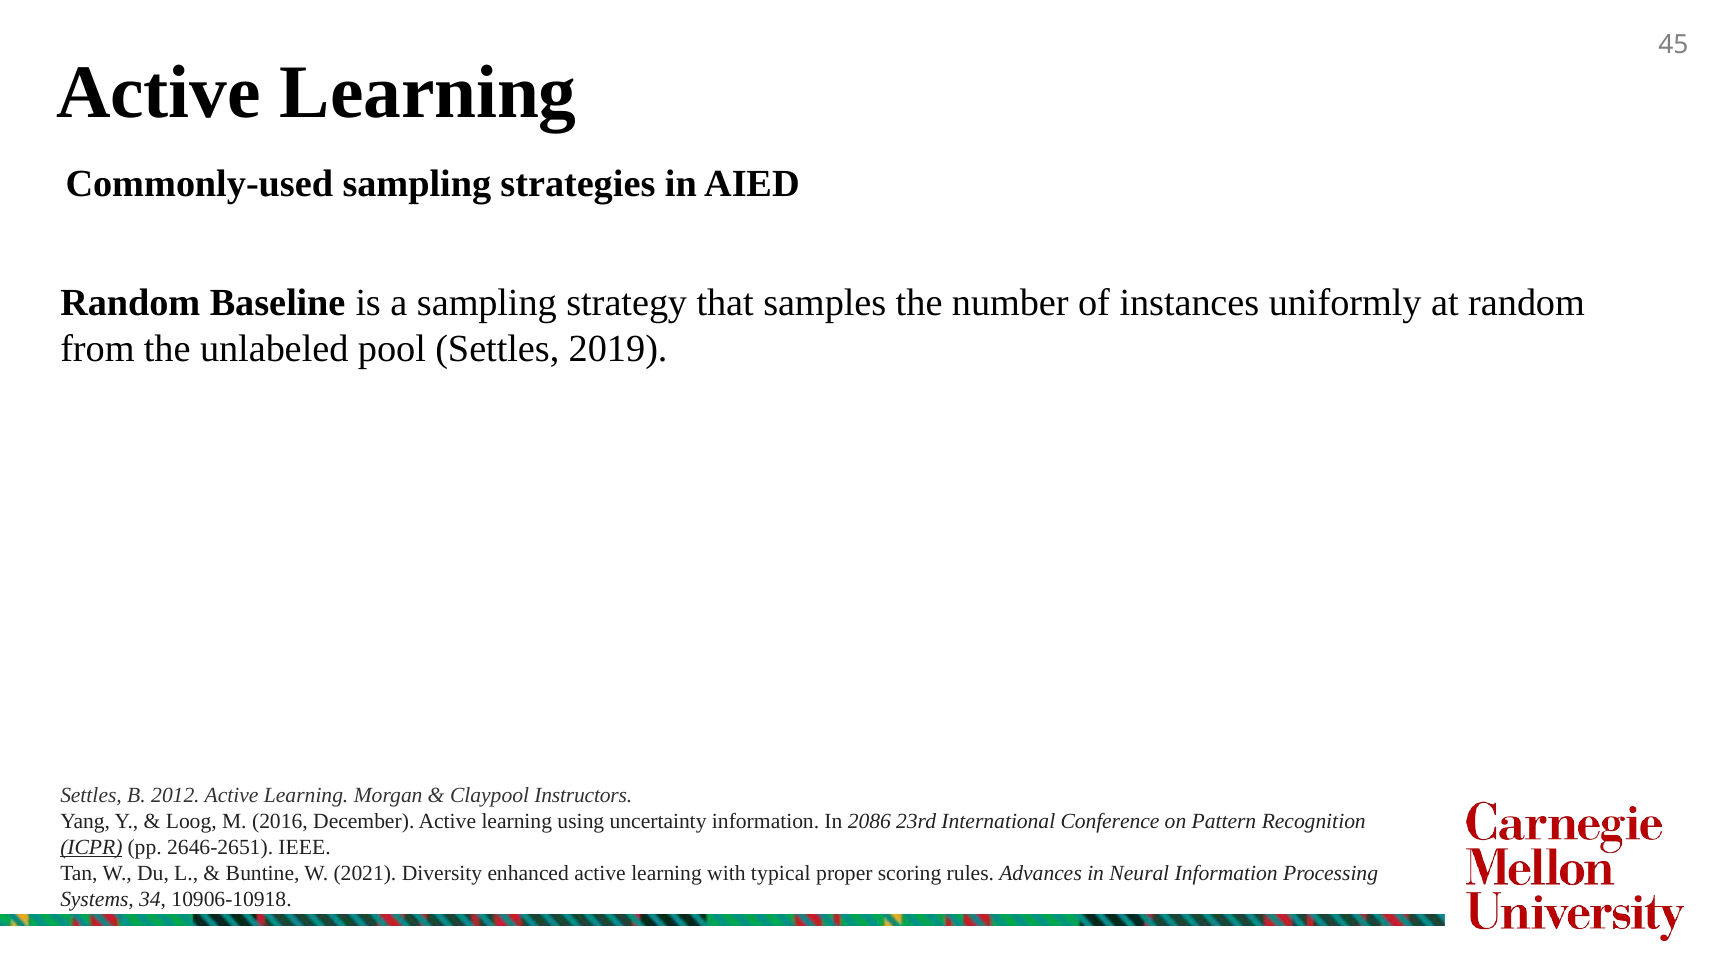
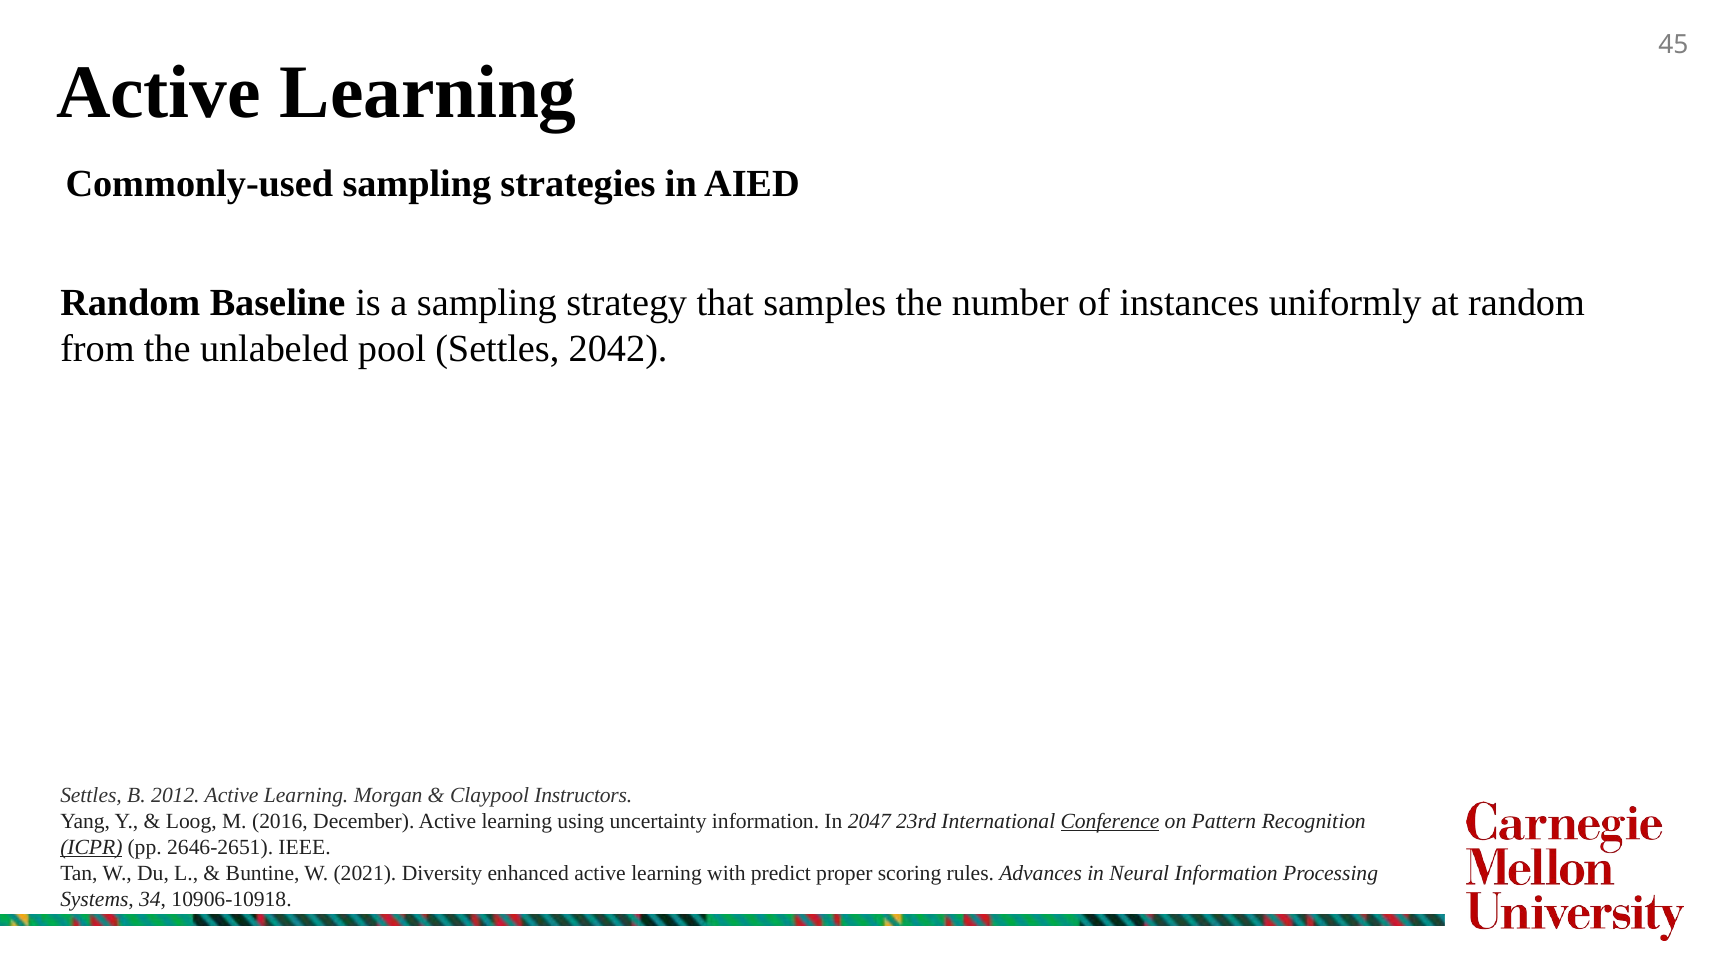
2019: 2019 -> 2042 (618, 349)
2086: 2086 -> 2047 (869, 821)
Conference underline: none -> present (1110, 821)
typical: typical -> predict (781, 873)
